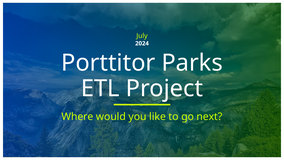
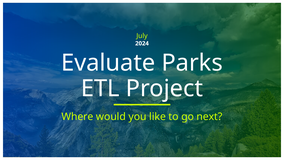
Porttitor: Porttitor -> Evaluate (108, 63)
